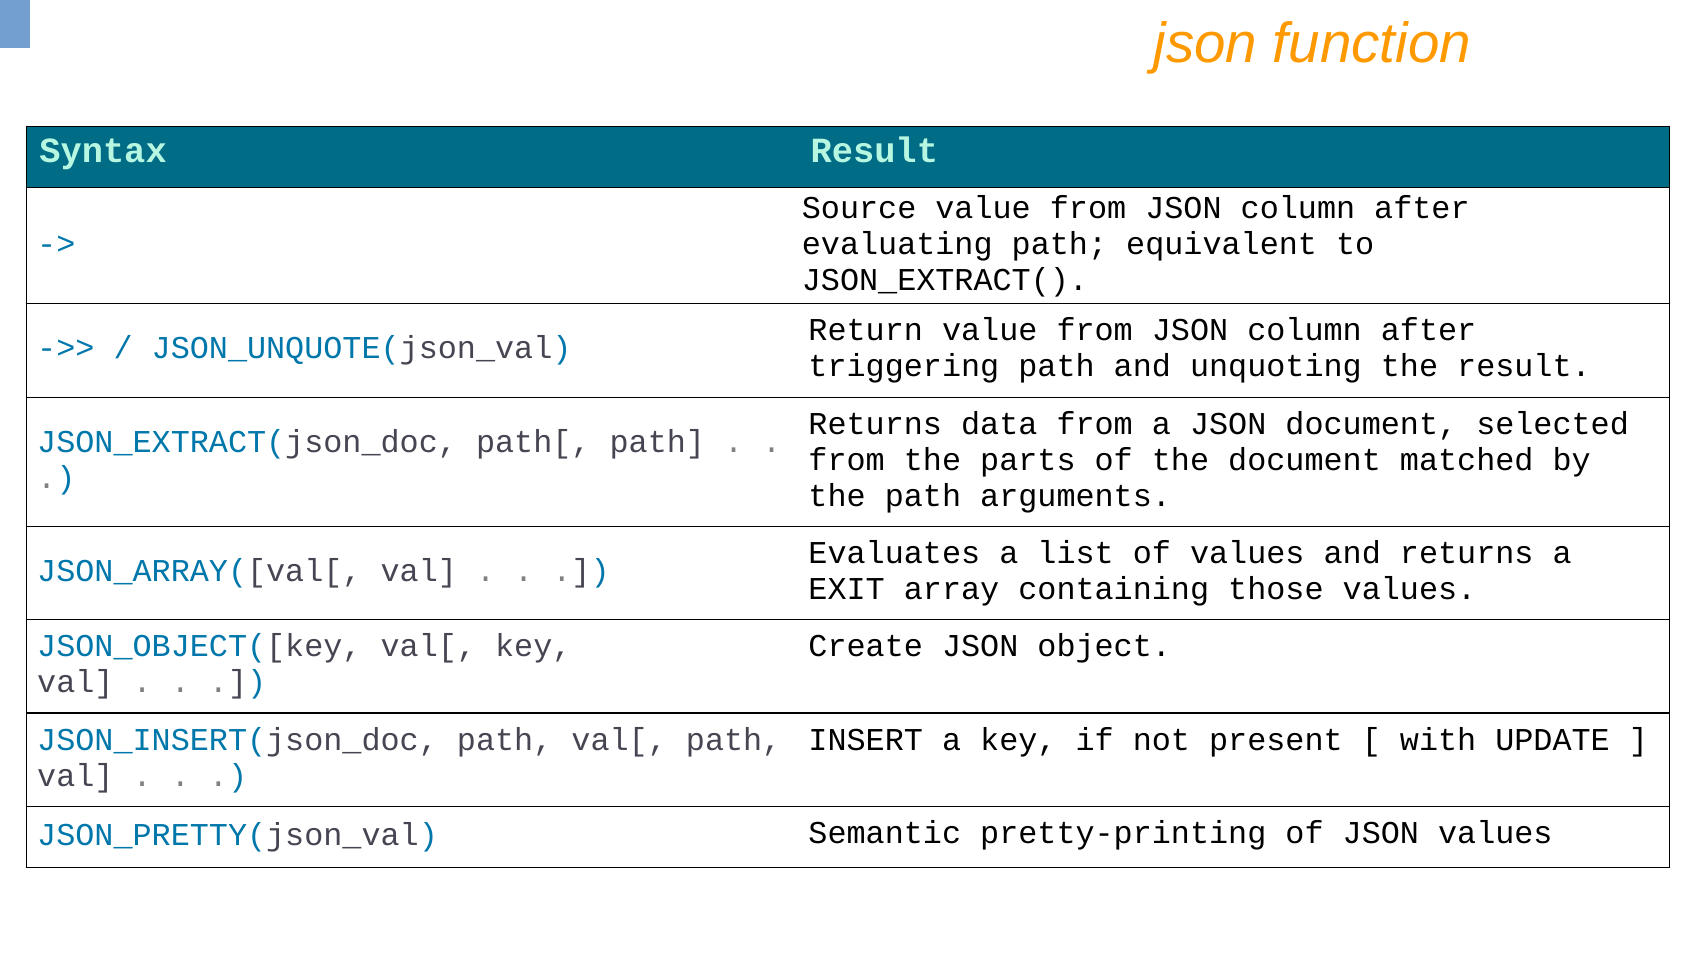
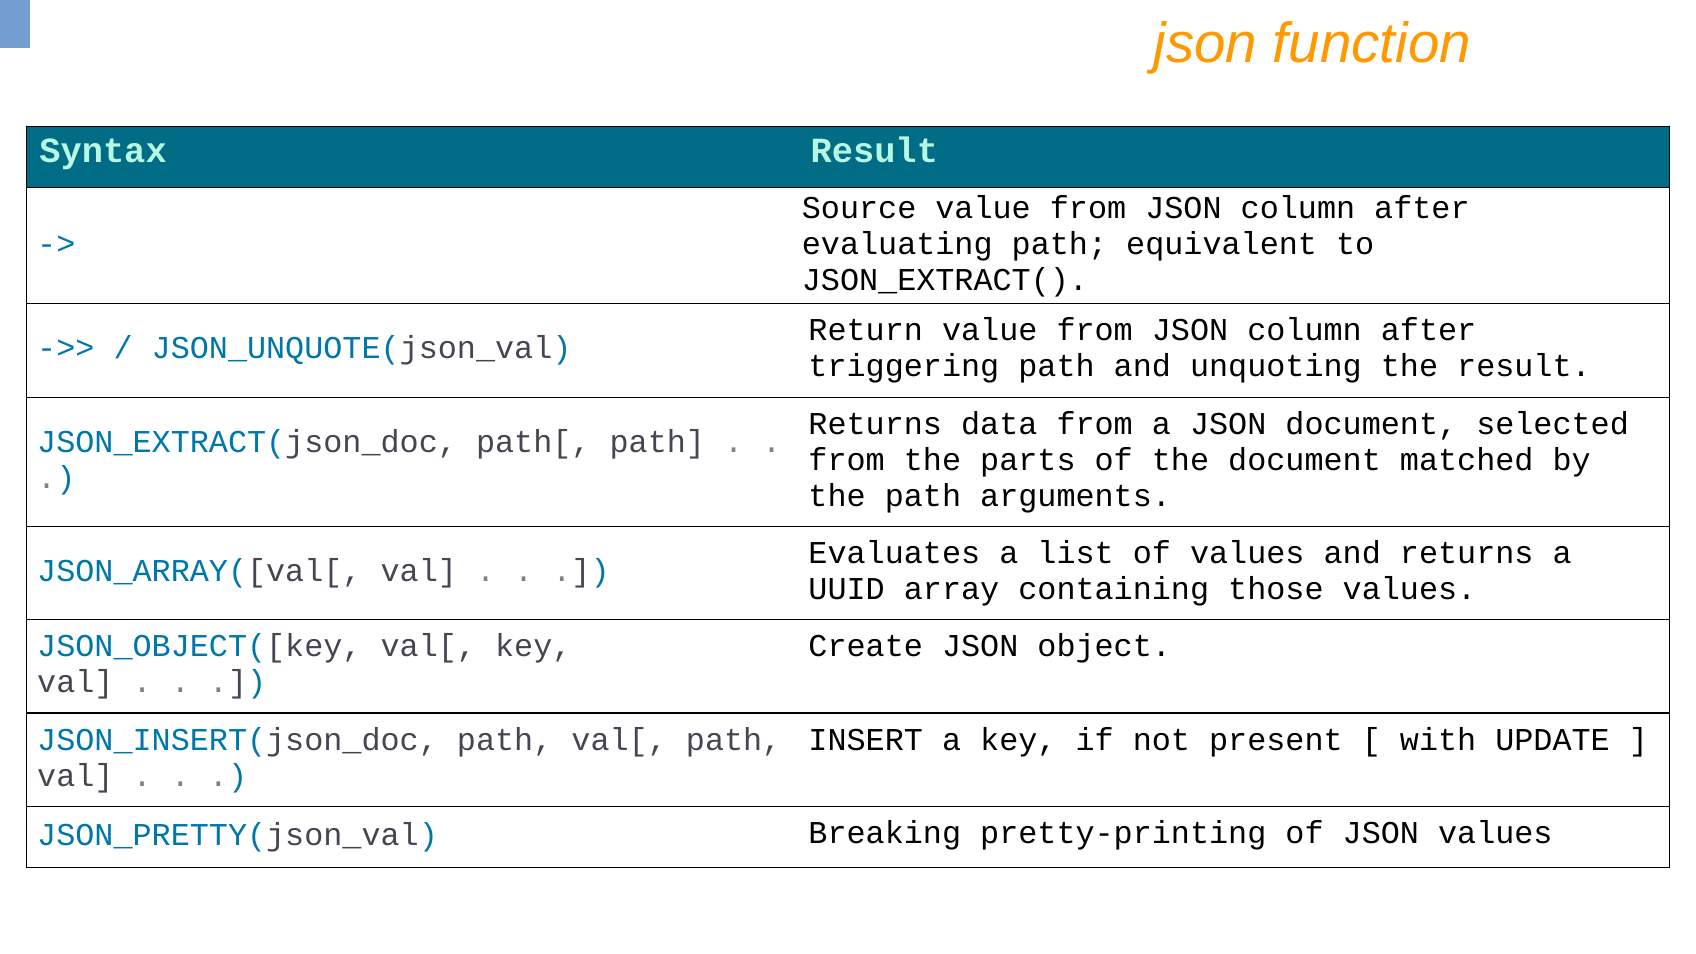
EXIT: EXIT -> UUID (847, 589)
Semantic: Semantic -> Breaking (885, 833)
